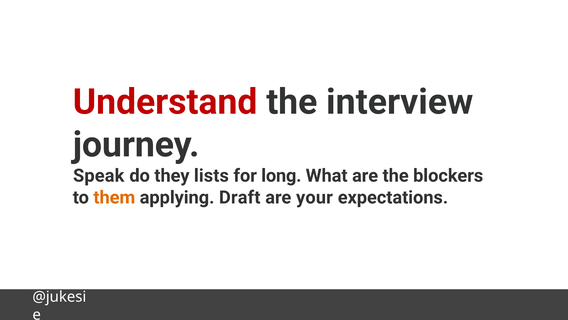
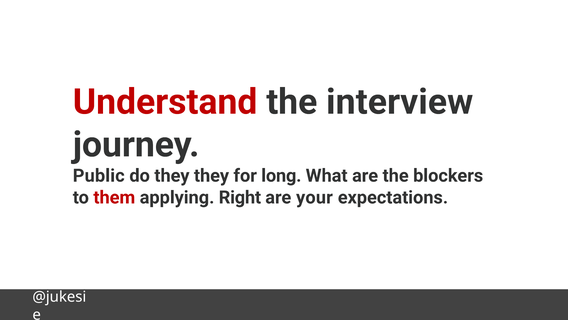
Speak: Speak -> Public (99, 175)
they lists: lists -> they (211, 175)
them colour: orange -> red (114, 197)
Draft: Draft -> Right (240, 197)
